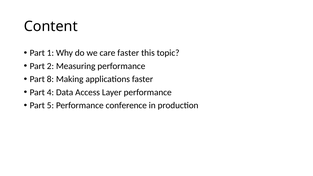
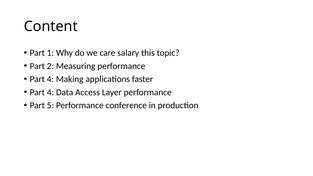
care faster: faster -> salary (128, 53)
8: 8 -> 4 (50, 79)
